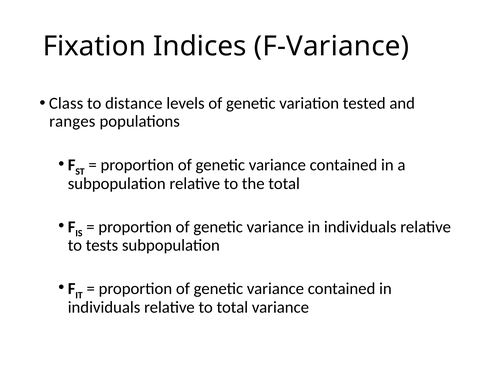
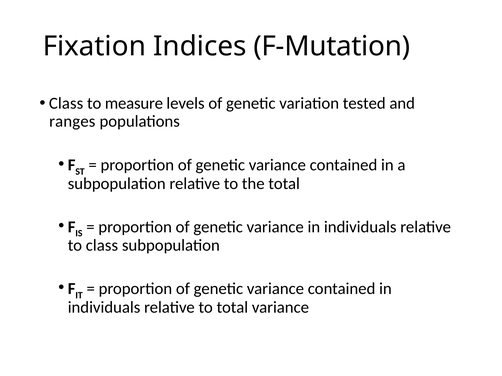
F-Variance: F-Variance -> F-Mutation (332, 46)
distance: distance -> measure (134, 103)
to tests: tests -> class (102, 246)
